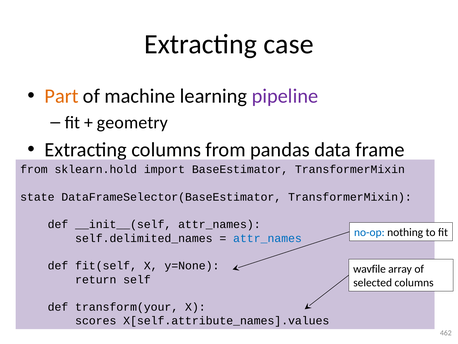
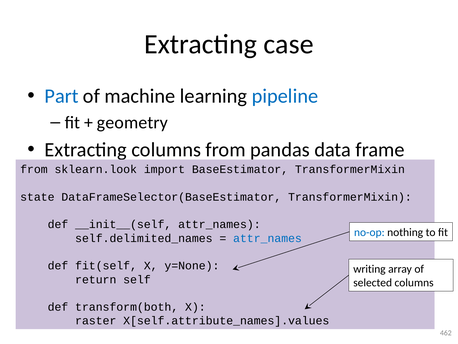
Part colour: orange -> blue (62, 96)
pipeline colour: purple -> blue (285, 96)
sklearn.hold: sklearn.hold -> sklearn.look (96, 169)
wavfile: wavfile -> writing (369, 269)
transform(your: transform(your -> transform(both (127, 307)
scores: scores -> raster (96, 320)
